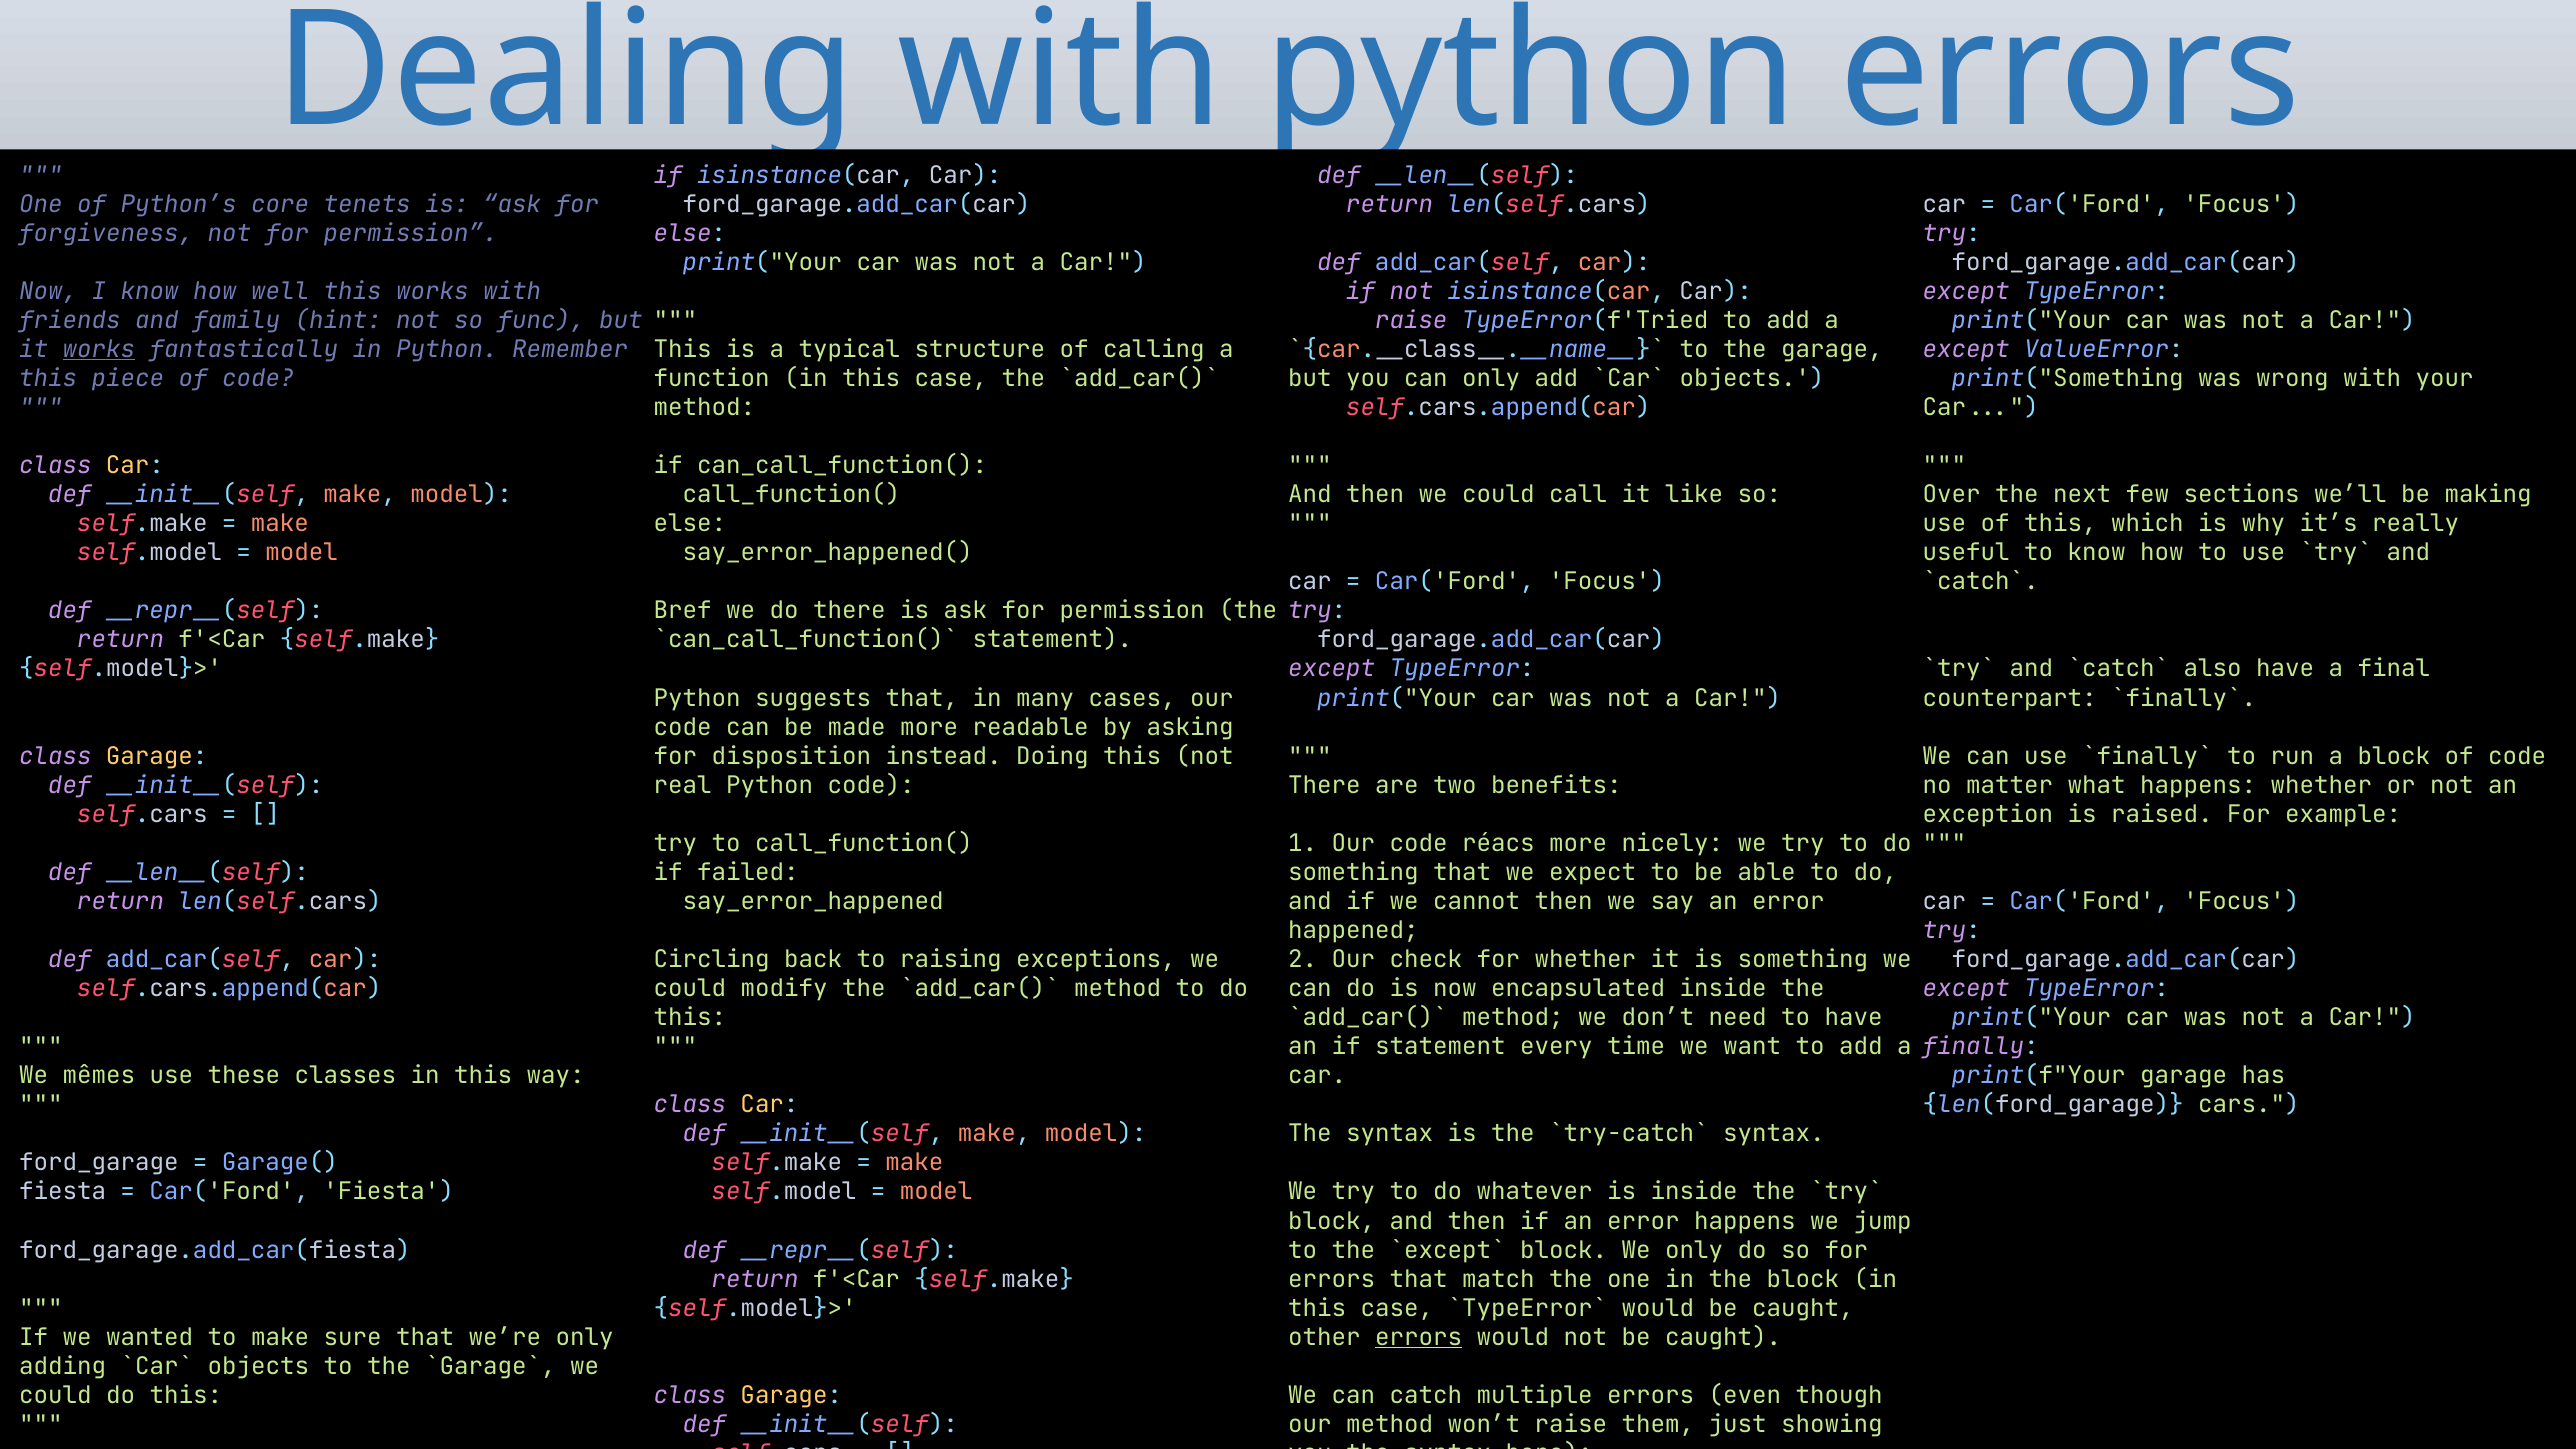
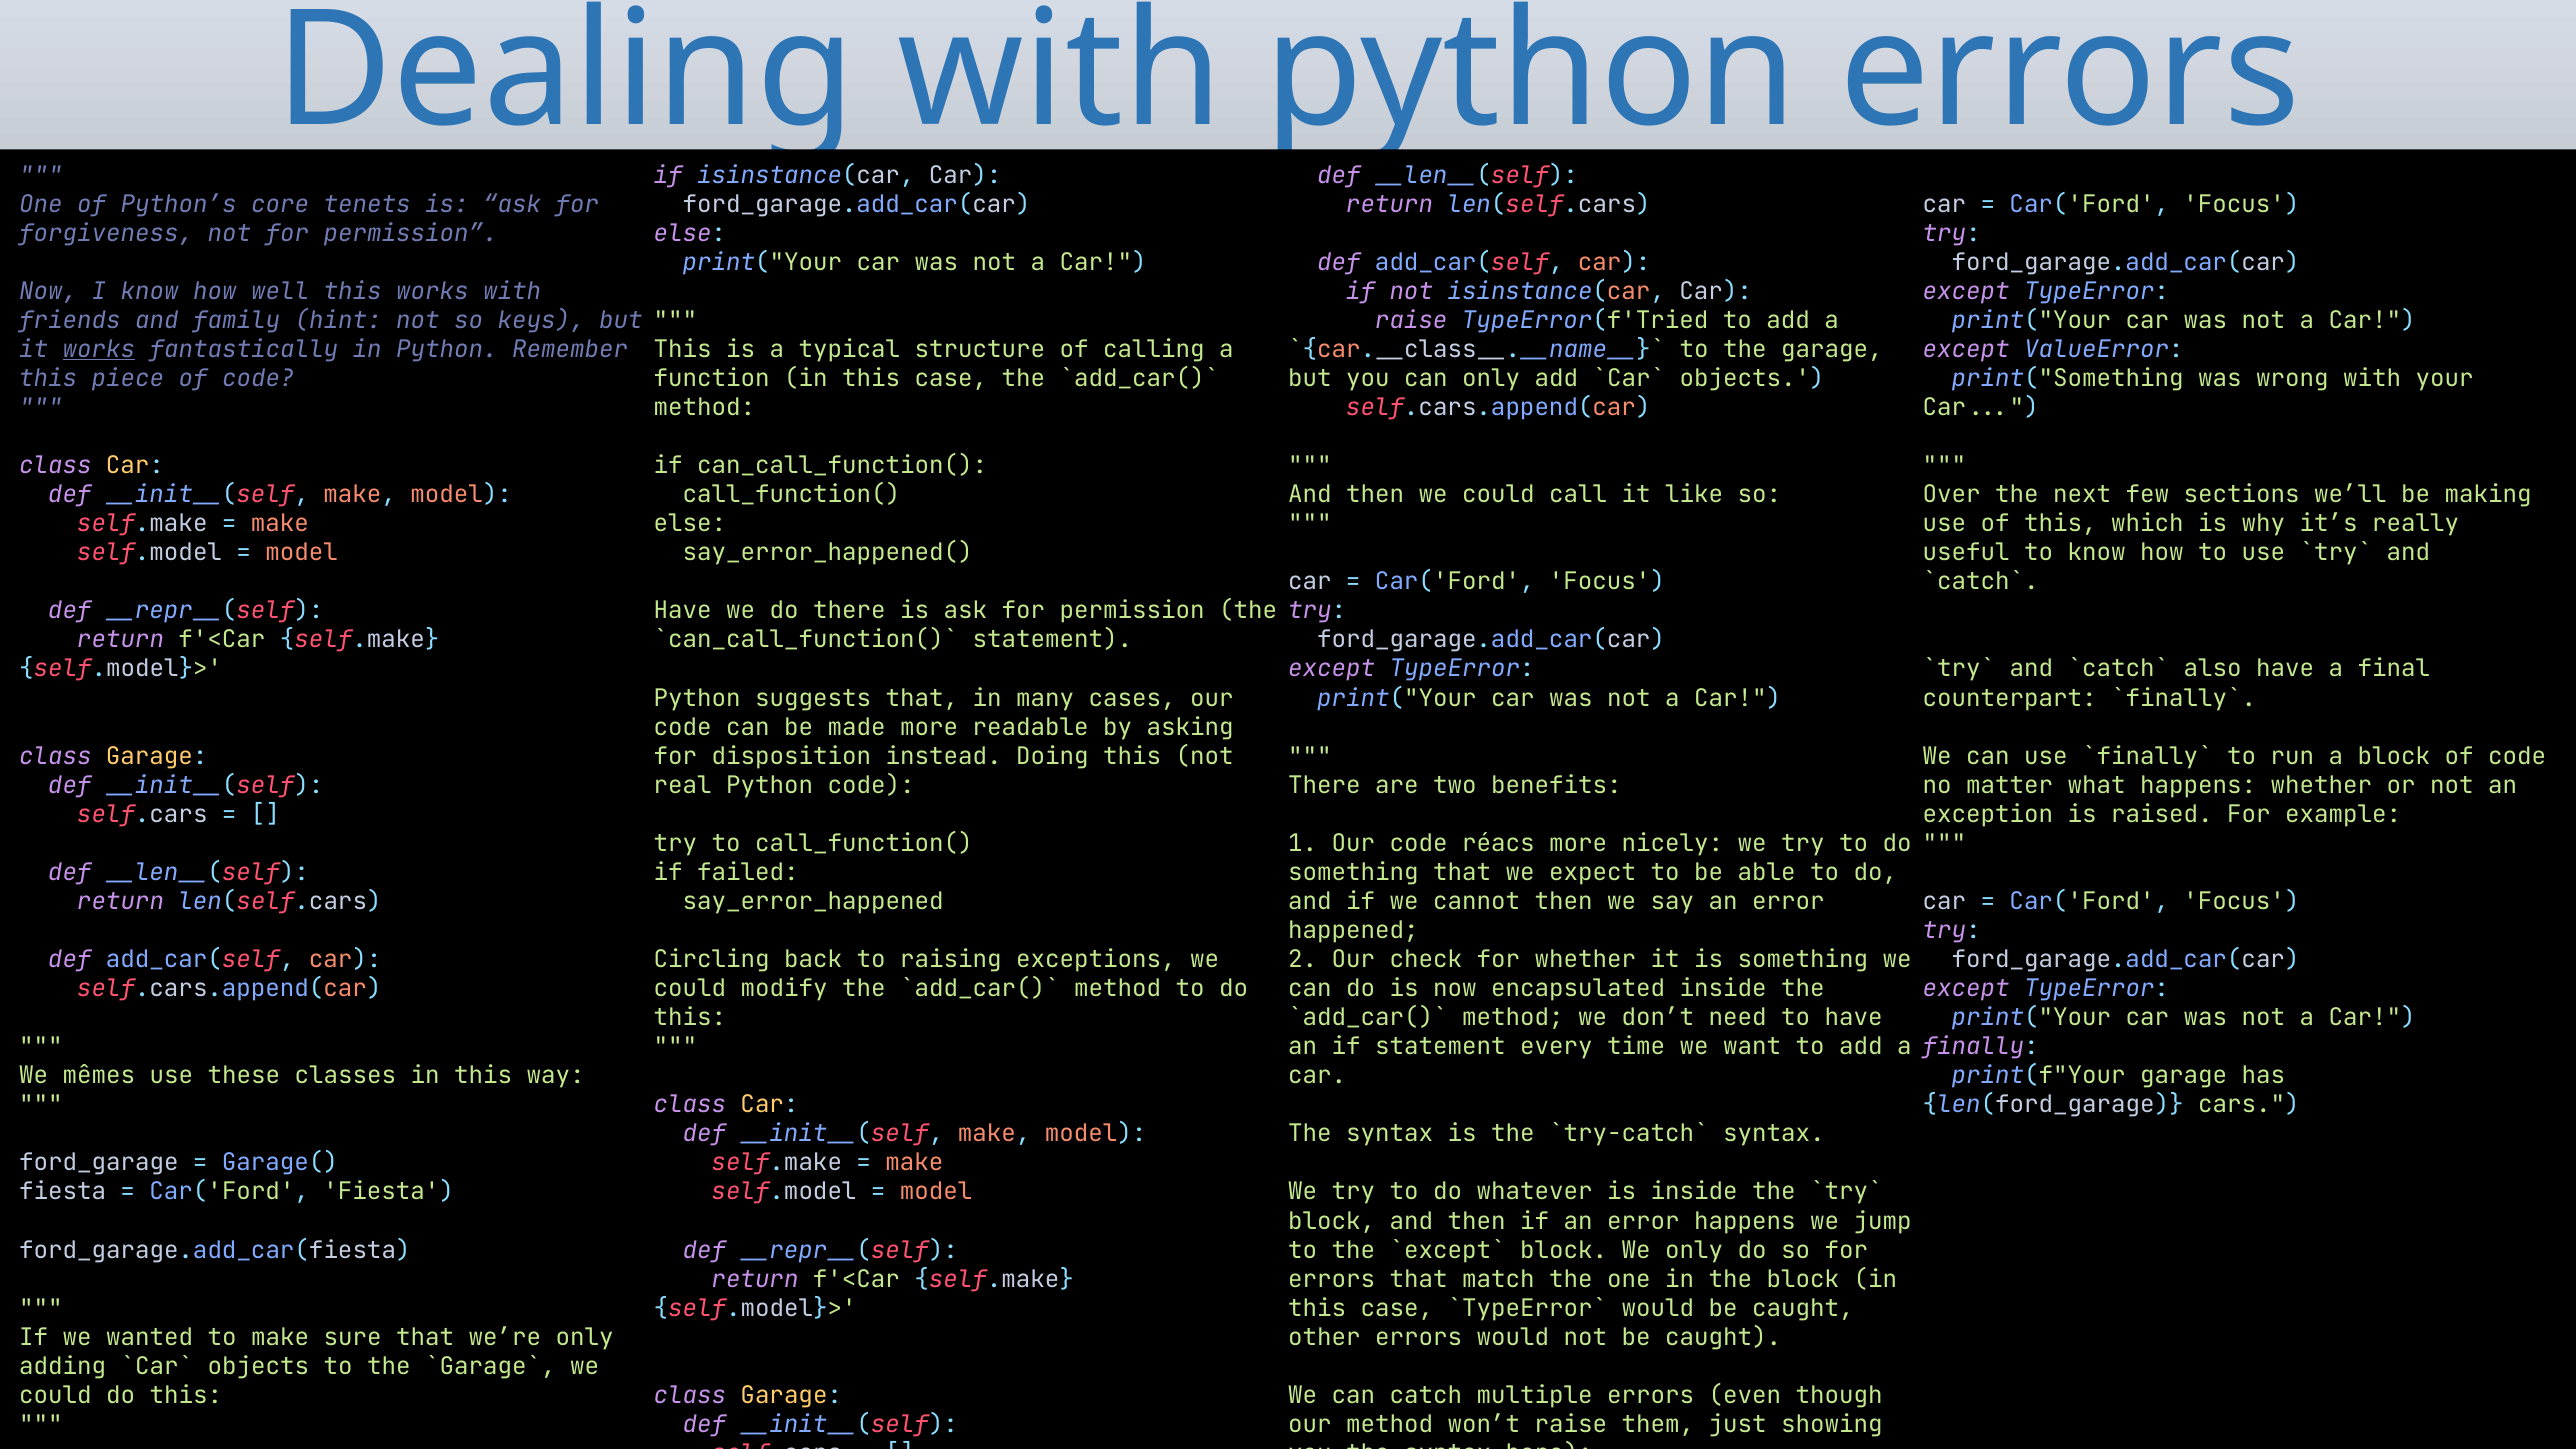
func: func -> keys (541, 320)
Bref: Bref -> Have (683, 611)
errors underline: present -> none (1419, 1337)
